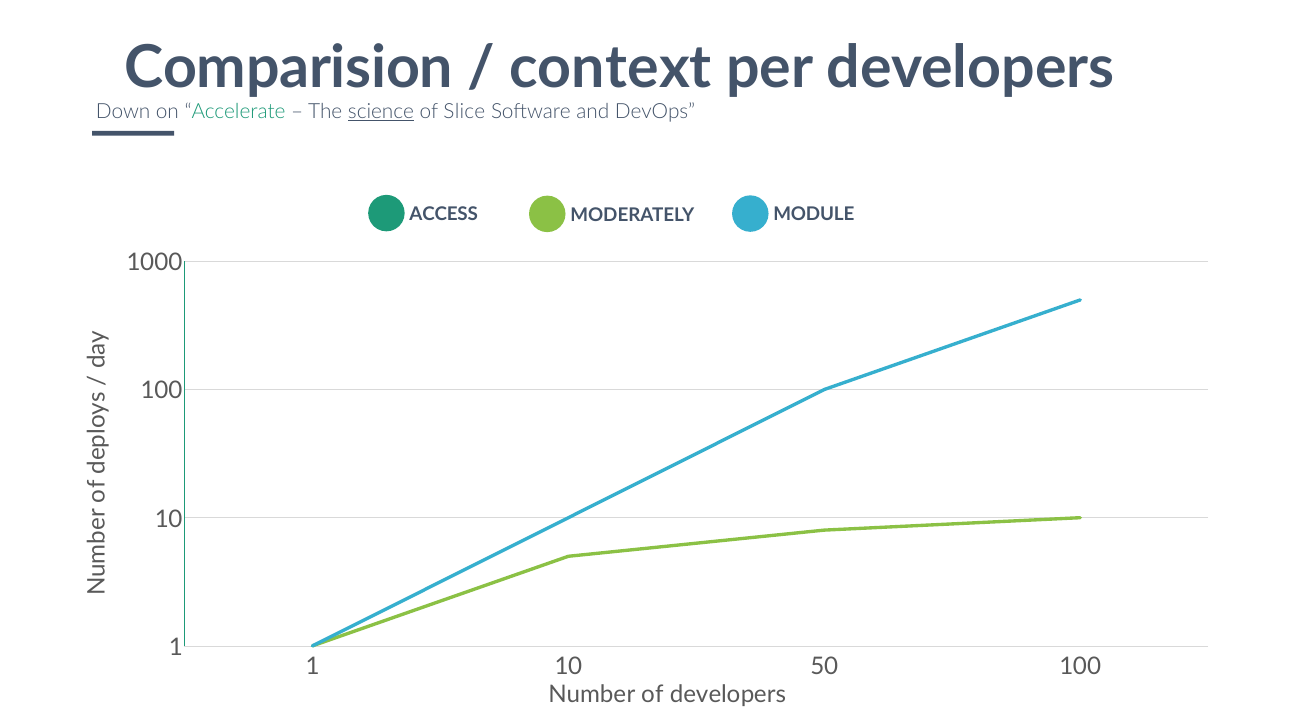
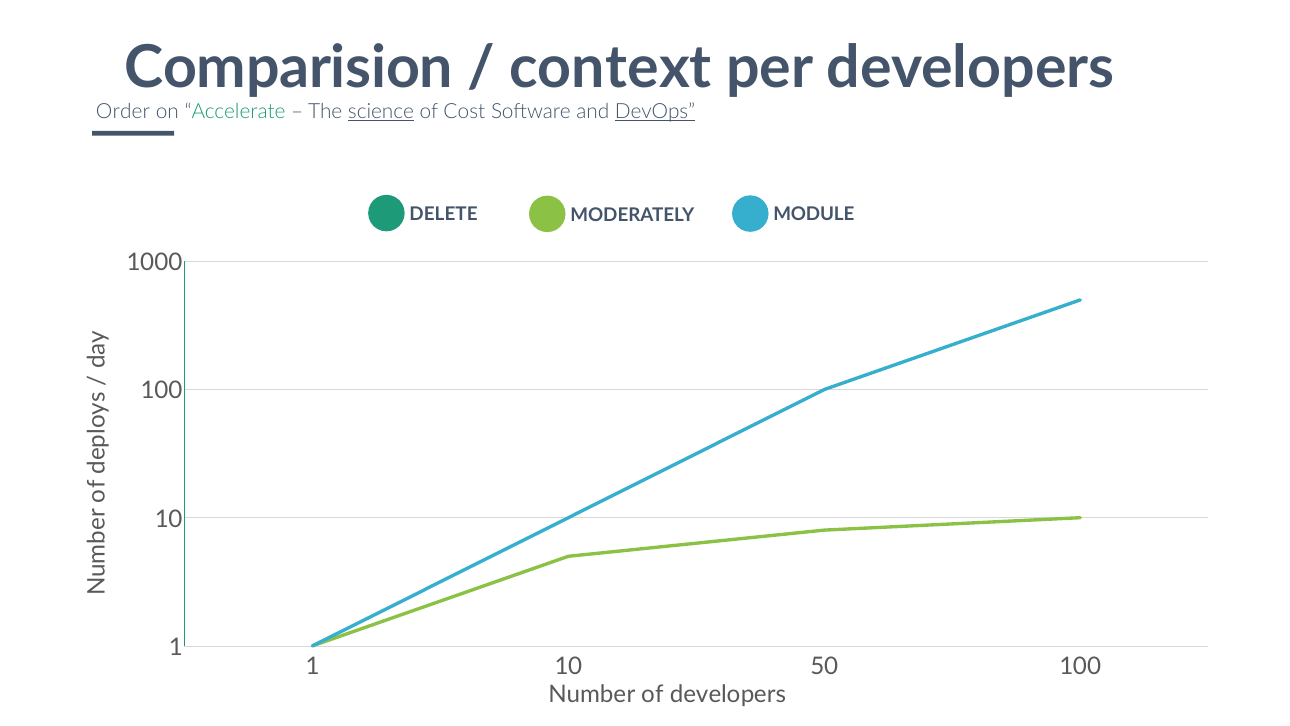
Down: Down -> Order (123, 111)
Slice: Slice -> Cost (464, 111)
DevOps underline: none -> present (655, 111)
ACCESS: ACCESS -> DELETE (444, 214)
